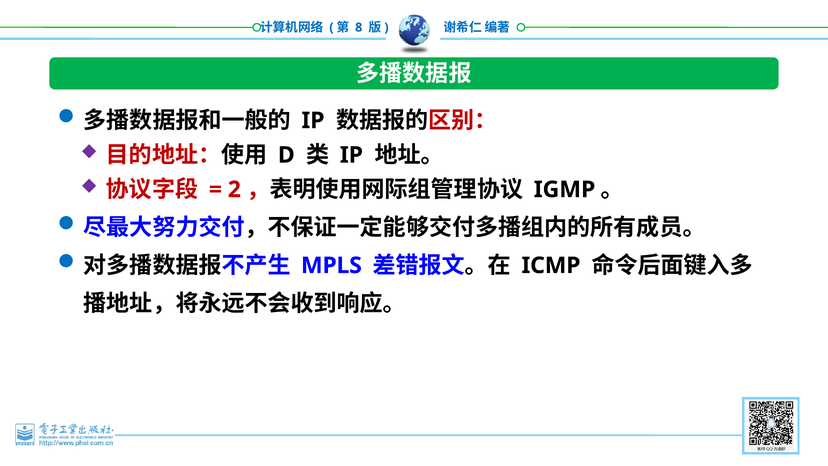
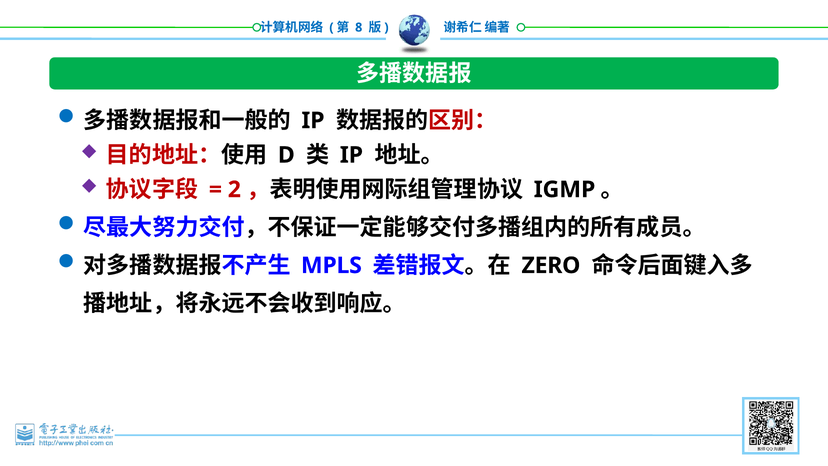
ICMP: ICMP -> ZERO (551, 265)
